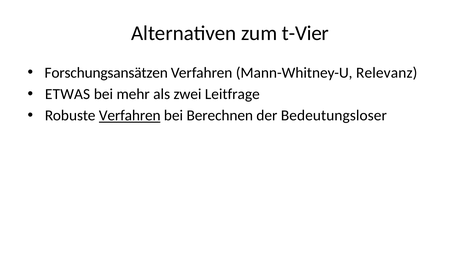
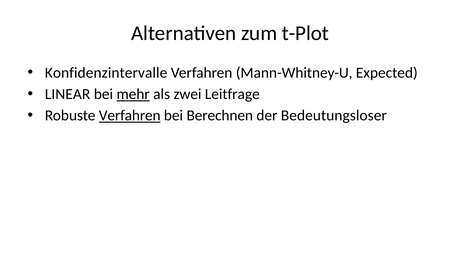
t-Vier: t-Vier -> t-Plot (305, 33)
Forschungsansätzen: Forschungsansätzen -> Konfidenzintervalle (106, 73)
Relevanz: Relevanz -> Expected (387, 73)
ETWAS: ETWAS -> LINEAR (68, 94)
mehr underline: none -> present (133, 94)
